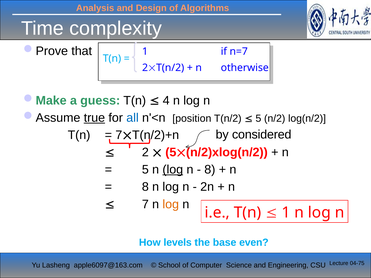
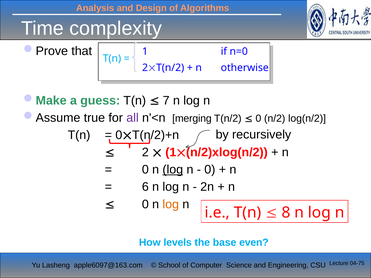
n=7: n=7 -> n=0 (239, 51)
4: 4 -> 7 (166, 101)
true underline: present -> none (94, 118)
all colour: blue -> purple (133, 118)
position: position -> merging (192, 119)
5: 5 -> 0 (258, 119)
considered: considered -> recursively (262, 135)
7: 7 -> 0 (119, 135)
5: 5 -> 1 (171, 152)
5: 5 -> 0 (145, 170)
8: 8 -> 0 (210, 170)
8: 8 -> 6 (145, 187)
7: 7 -> 0 (145, 204)
1: 1 -> 8 (286, 213)
